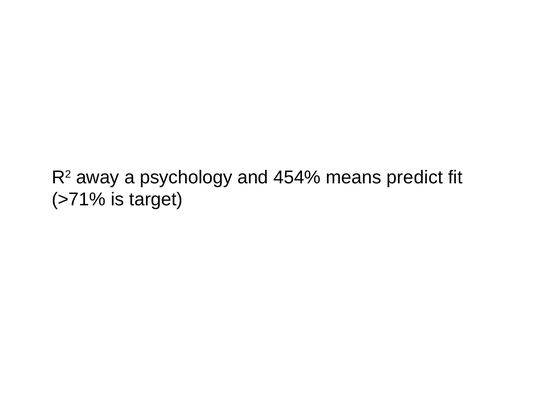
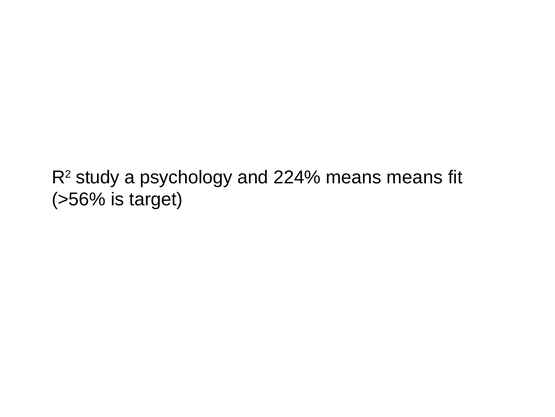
away: away -> study (98, 177)
454%: 454% -> 224% (297, 177)
means predict: predict -> means (415, 177)
>71%: >71% -> >56% (79, 199)
